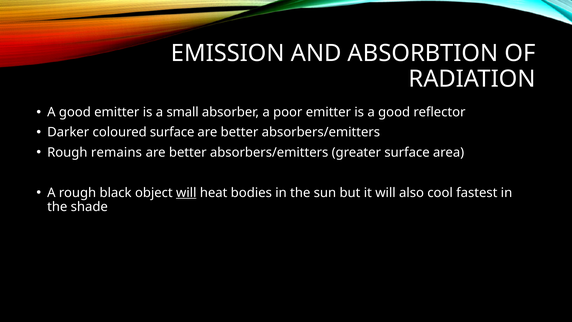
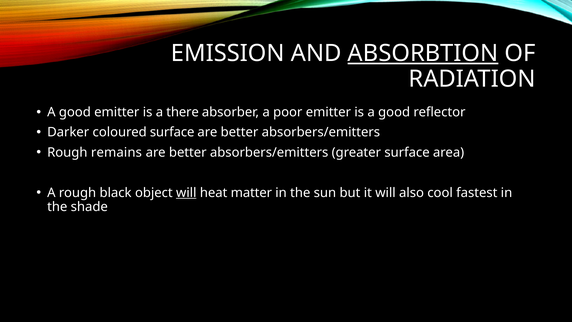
ABSORBTION underline: none -> present (423, 53)
small: small -> there (183, 112)
bodies: bodies -> matter (251, 193)
